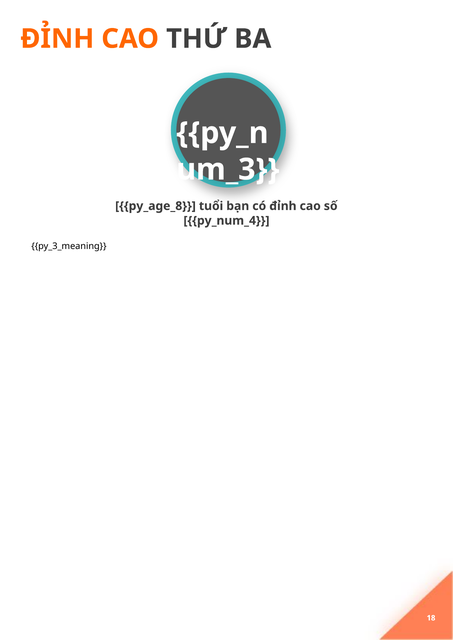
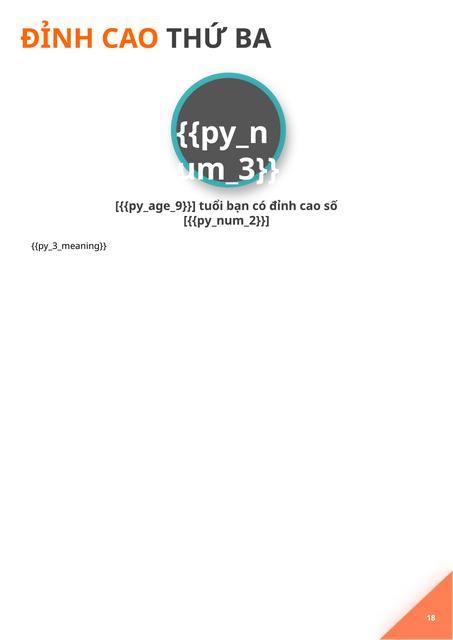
py_age_8: py_age_8 -> py_age_9 (155, 206)
py_num_4: py_num_4 -> py_num_2 (226, 221)
